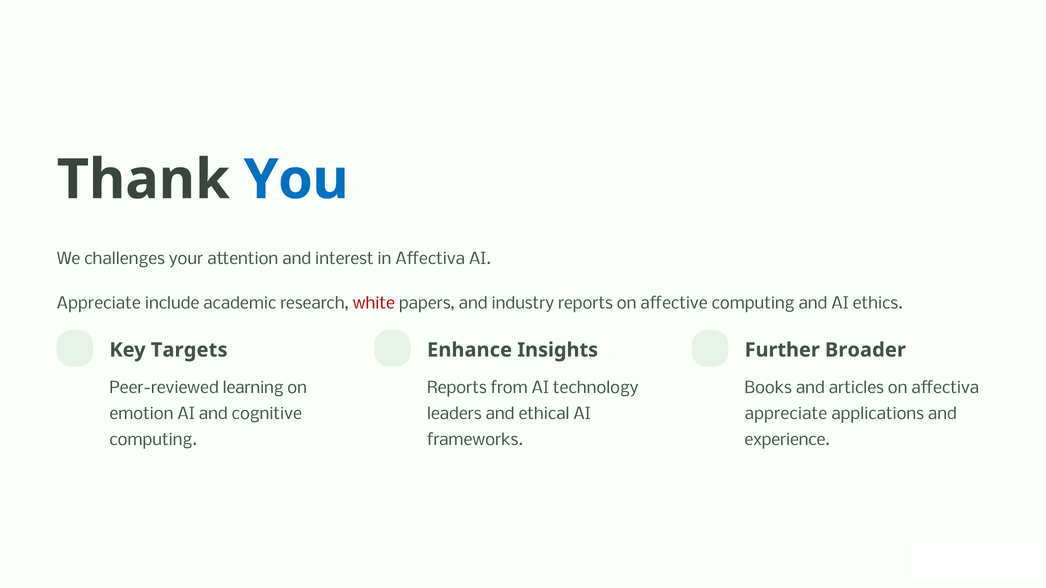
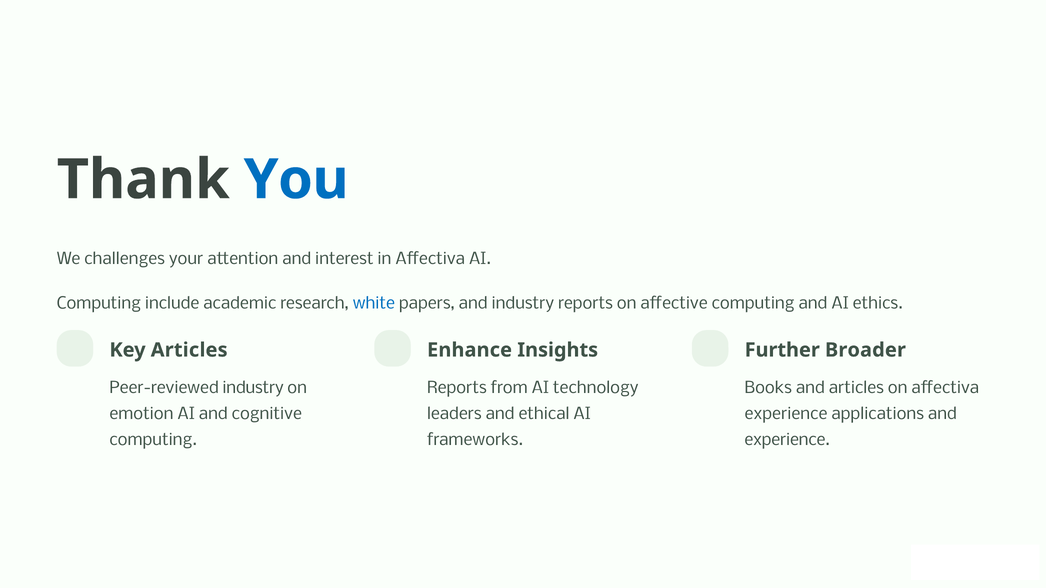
Appreciate: Appreciate -> Computing (99, 304)
white colour: red -> blue (374, 304)
Key Targets: Targets -> Articles (189, 350)
Peer-reviewed learning: learning -> industry (253, 388)
appreciate: appreciate -> experience (786, 414)
